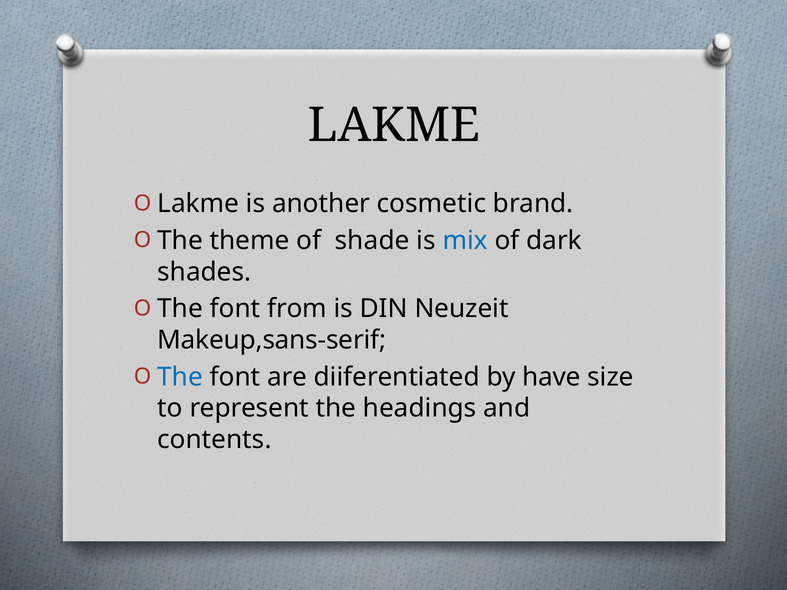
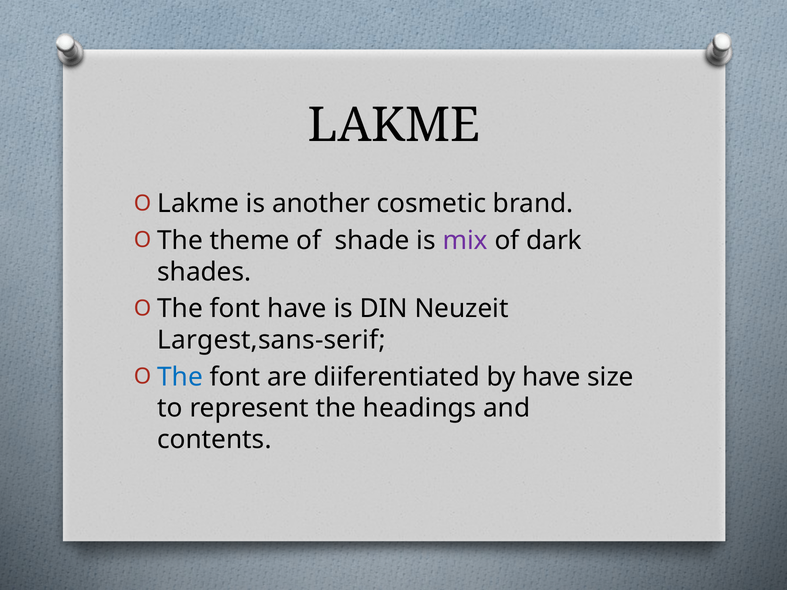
mix colour: blue -> purple (465, 241)
font from: from -> have (297, 309)
Makeup,sans-serif: Makeup,sans-serif -> Largest,sans-serif (272, 340)
